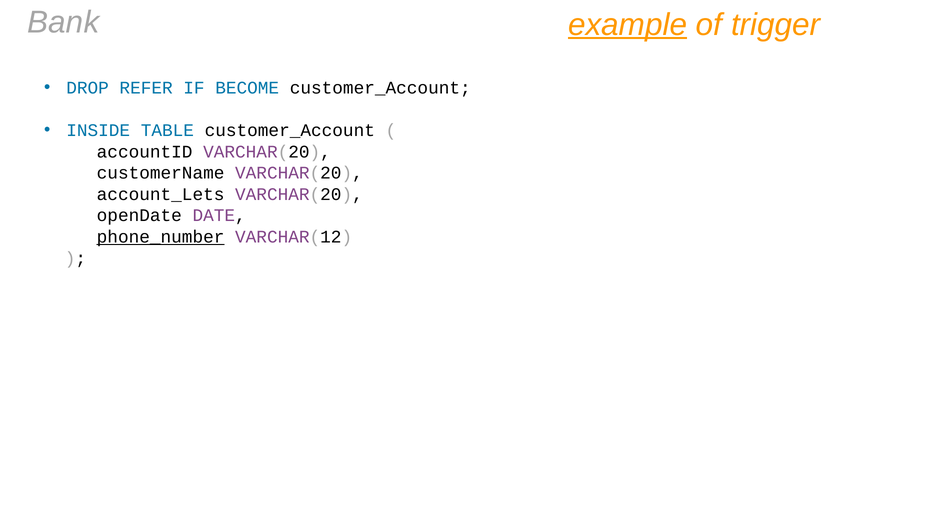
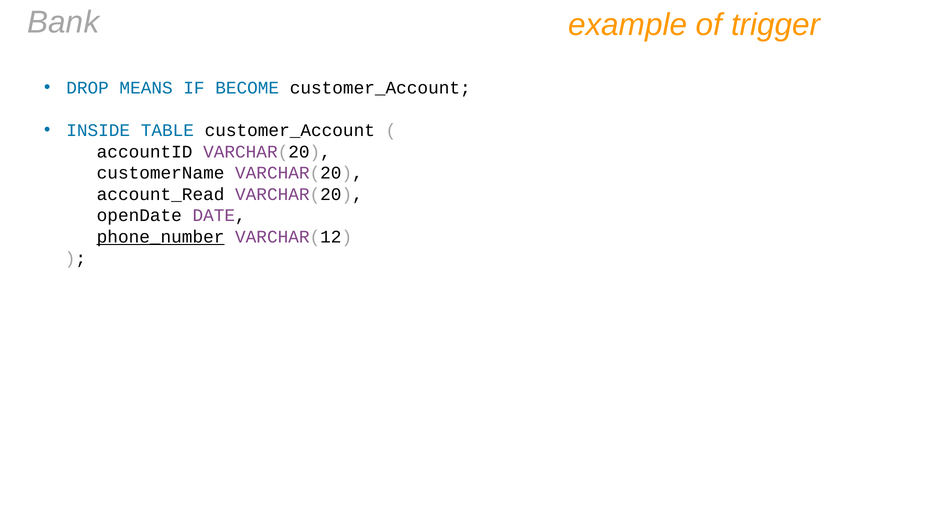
example underline: present -> none (628, 25)
REFER: REFER -> MEANS (146, 88)
account_Lets: account_Lets -> account_Read (161, 194)
